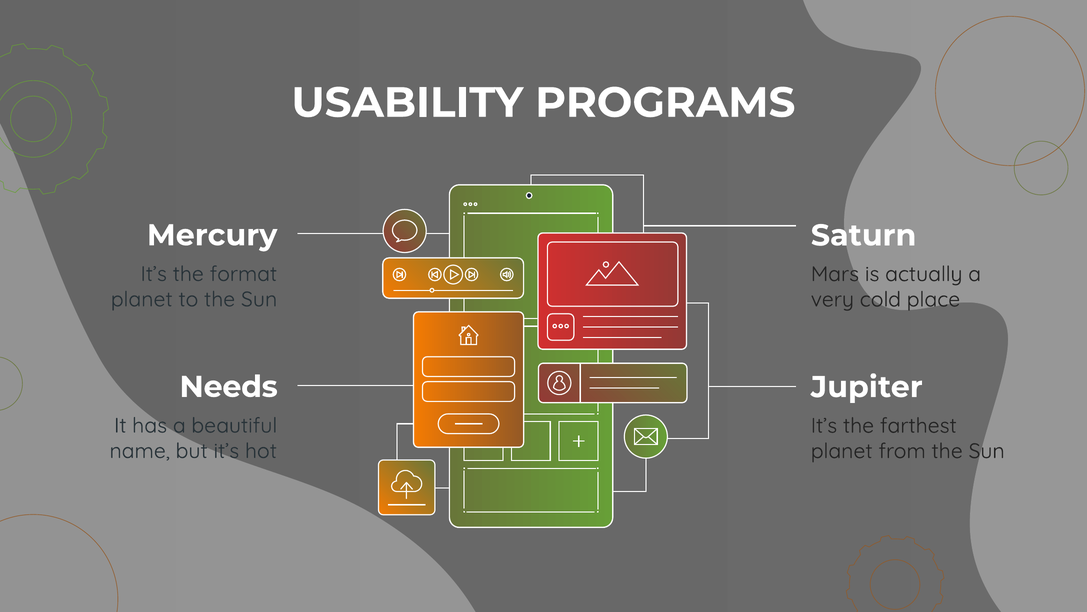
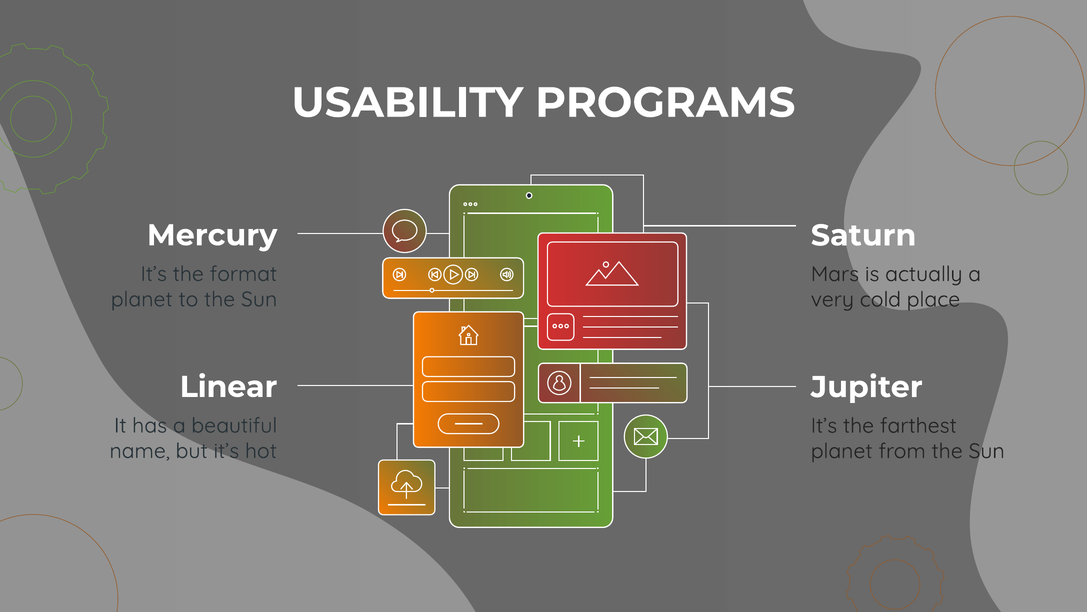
Needs: Needs -> Linear (229, 387)
